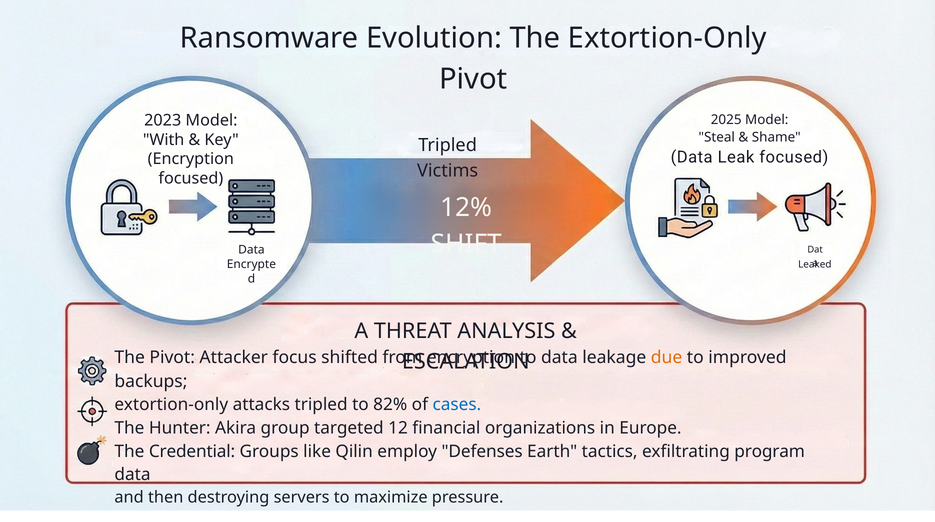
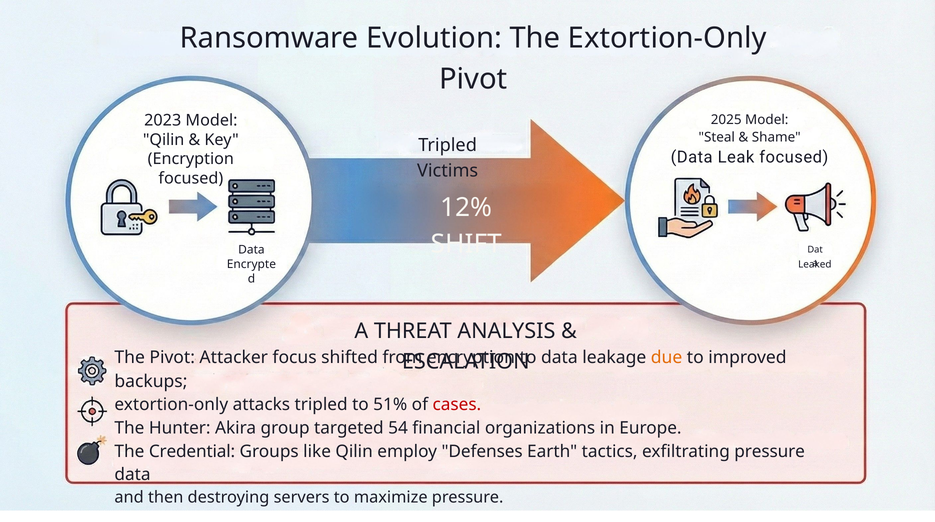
With: With -> Qilin (164, 140)
82%: 82% -> 51% (390, 405)
cases colour: blue -> red (457, 405)
12: 12 -> 54 (398, 428)
exfiltrating program: program -> pressure (770, 451)
